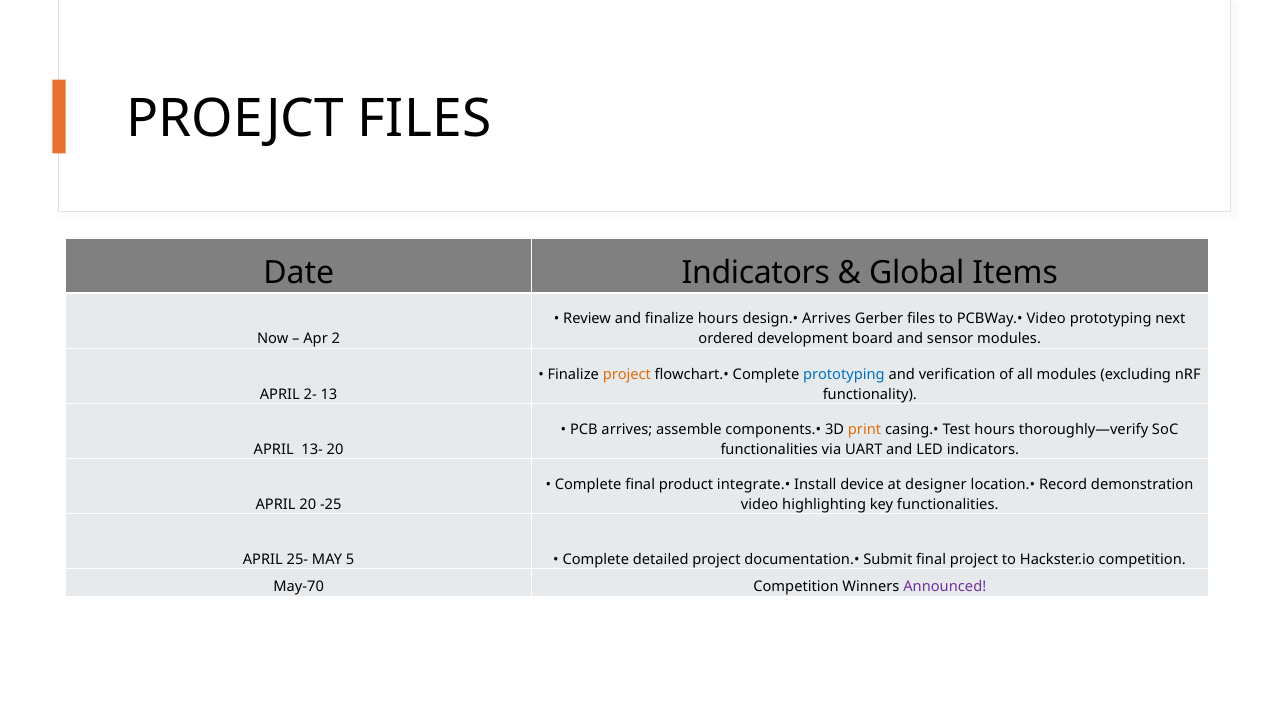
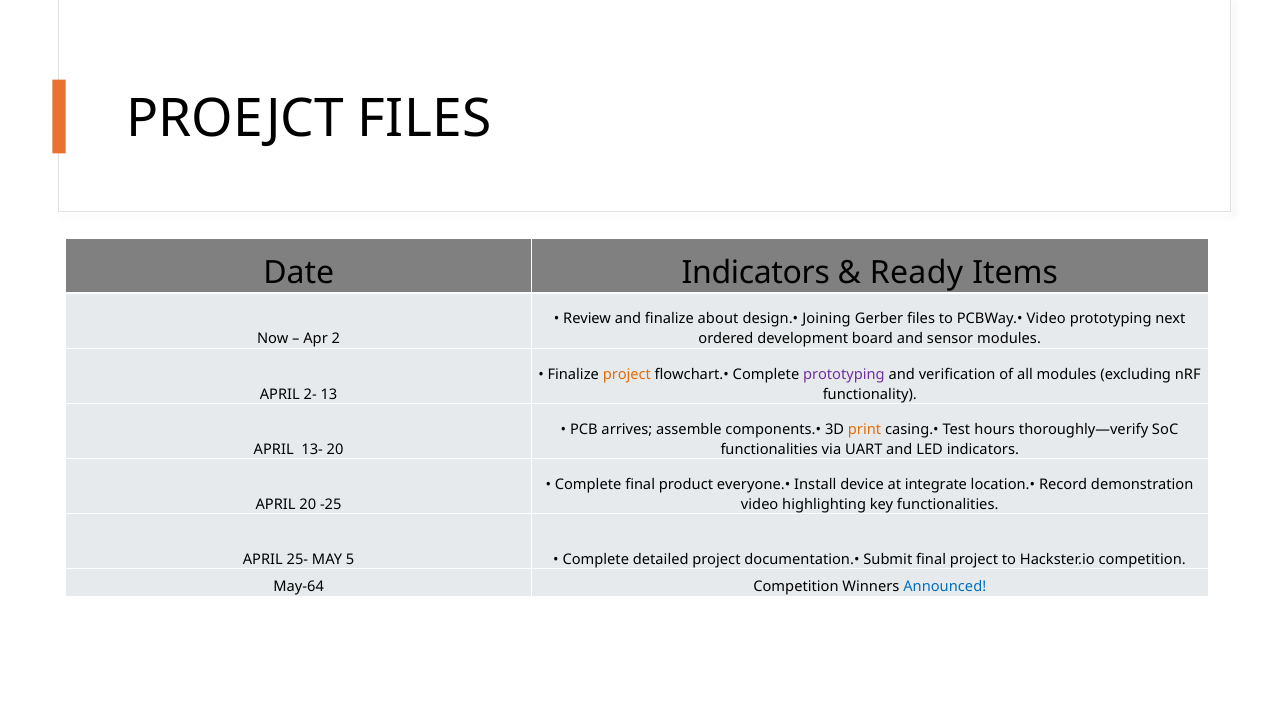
Global: Global -> Ready (916, 273)
finalize hours: hours -> about (718, 319)
design.• Arrives: Arrives -> Joining (827, 319)
prototyping colour: blue -> purple (844, 374)
integrate.•: integrate.• -> everyone.• (754, 485)
designer: designer -> integrate (936, 485)
May-70: May-70 -> May-64 (299, 588)
Announced colour: purple -> blue (945, 588)
